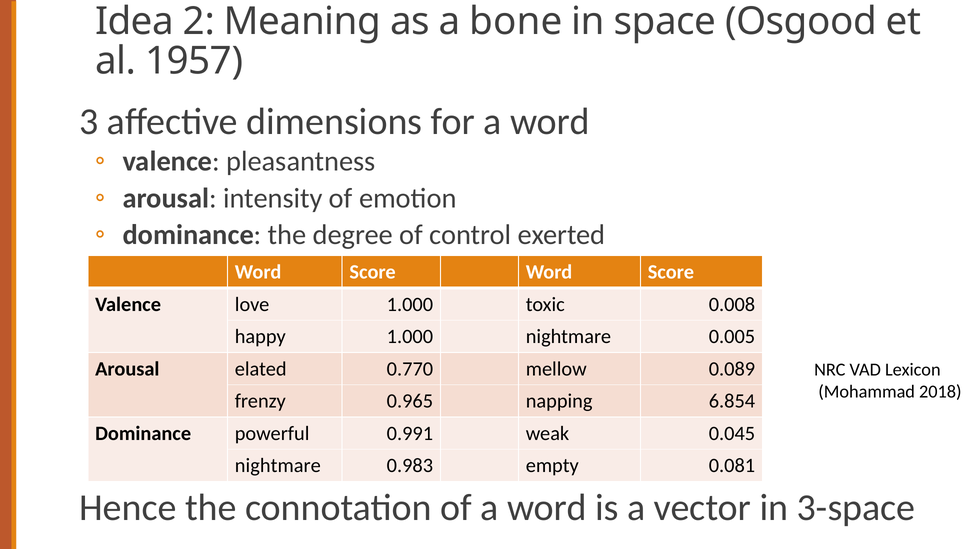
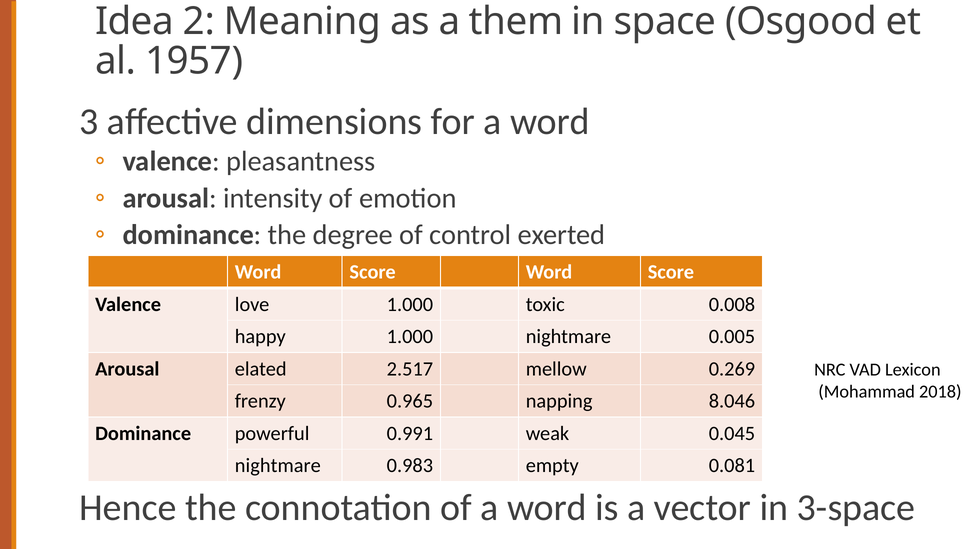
bone: bone -> them (516, 22)
0.770: 0.770 -> 2.517 (410, 369)
0.089: 0.089 -> 0.269 (732, 369)
6.854: 6.854 -> 8.046 (732, 401)
